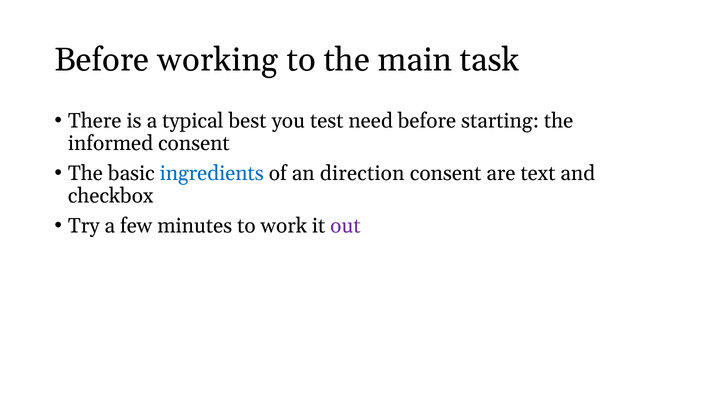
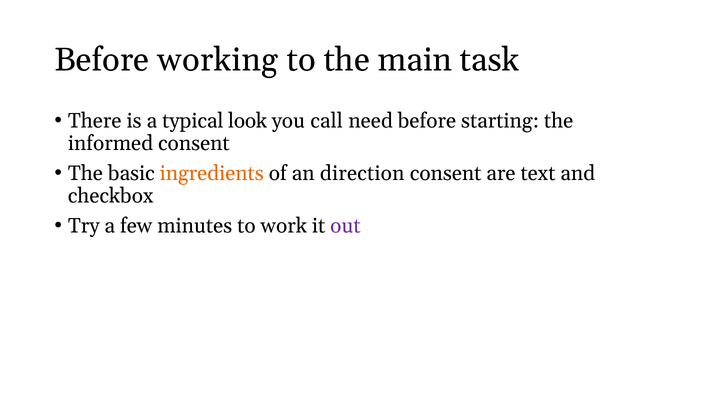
best: best -> look (248, 121)
test: test -> call (327, 121)
ingredients colour: blue -> orange (212, 173)
